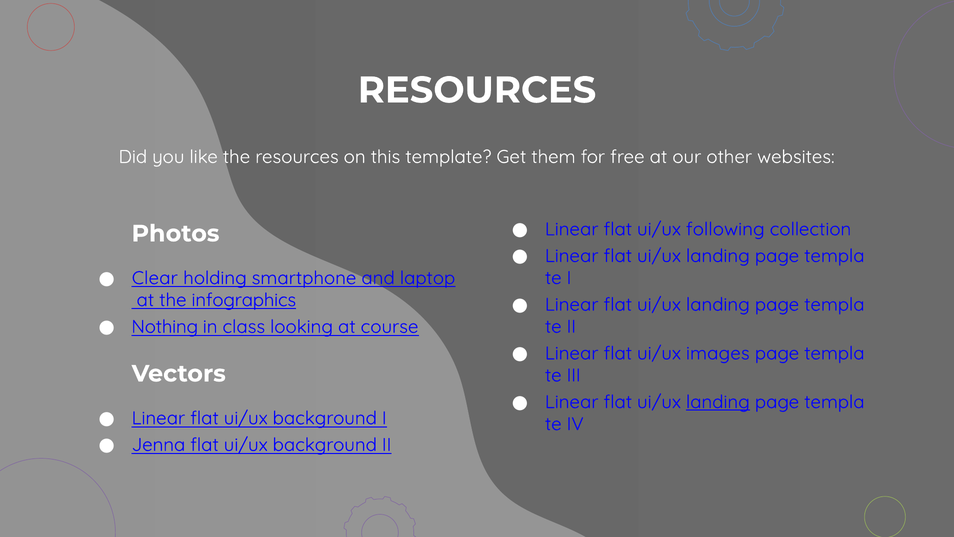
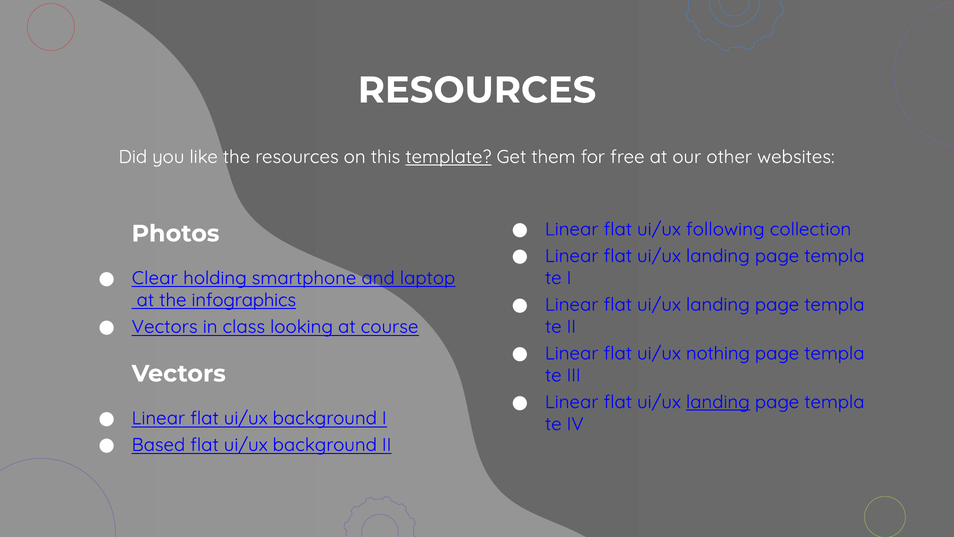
template underline: none -> present (448, 157)
Nothing: Nothing -> Vectors (165, 327)
images: images -> nothing (718, 353)
Jenna: Jenna -> Based (158, 445)
